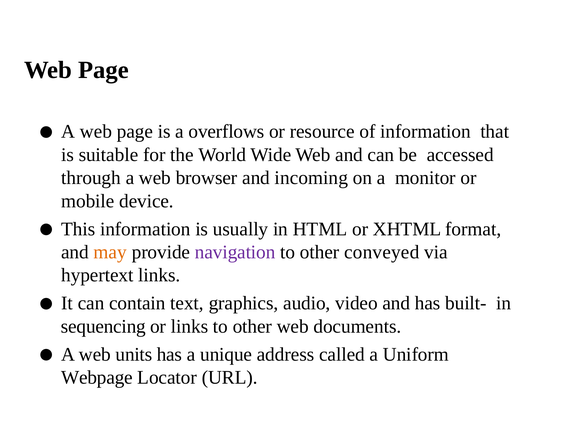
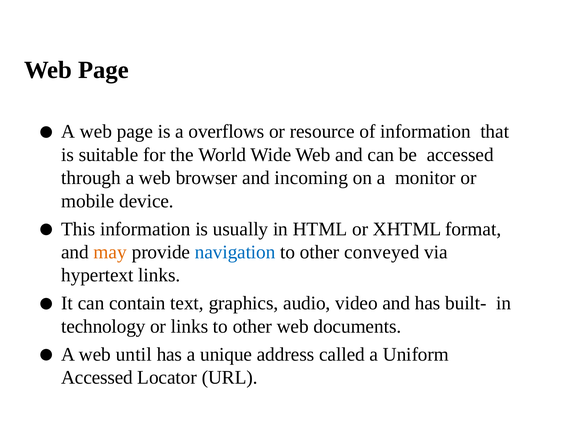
navigation colour: purple -> blue (235, 252)
sequencing: sequencing -> technology (103, 326)
units: units -> until (134, 354)
Webpage: Webpage -> Accessed (97, 377)
